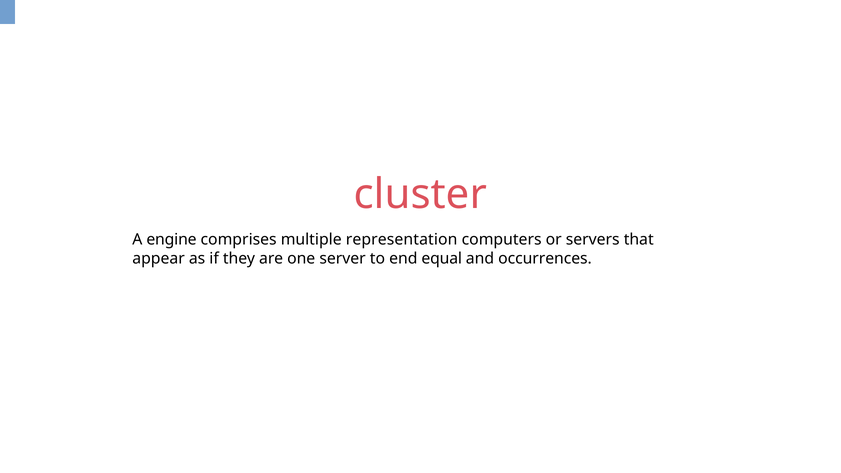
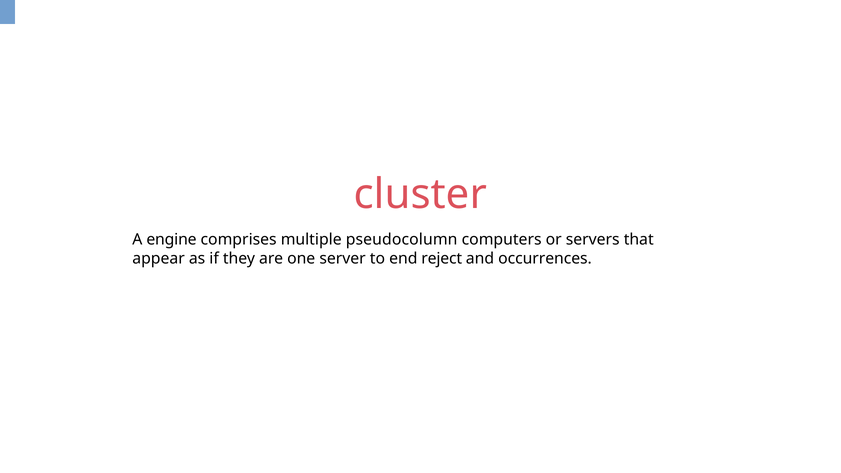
representation: representation -> pseudocolumn (402, 240)
equal: equal -> reject (442, 259)
